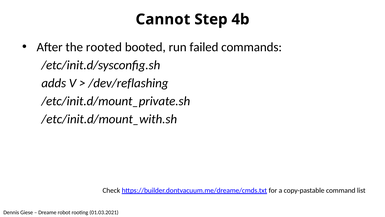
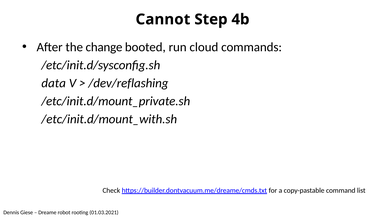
rooted: rooted -> change (104, 47)
failed: failed -> cloud (204, 47)
adds: adds -> data (54, 83)
